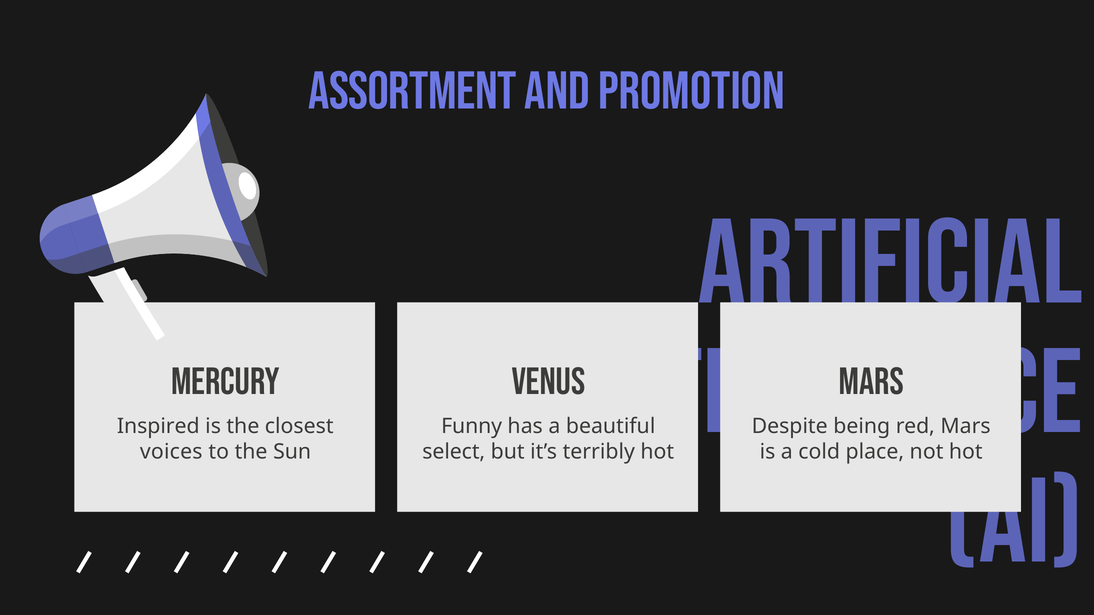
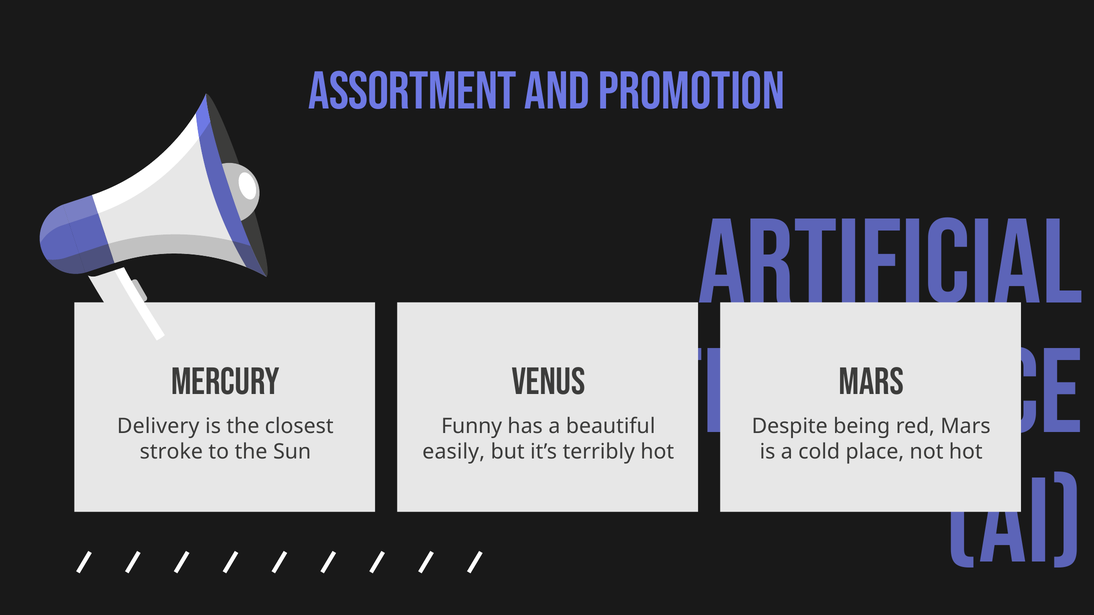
Inspired: Inspired -> Delivery (158, 426)
voices: voices -> stroke (171, 452)
select: select -> easily (454, 452)
